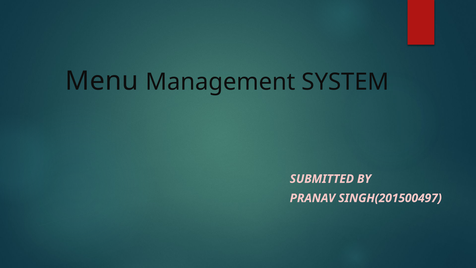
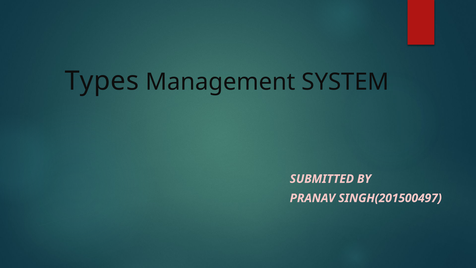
Menu: Menu -> Types (102, 81)
